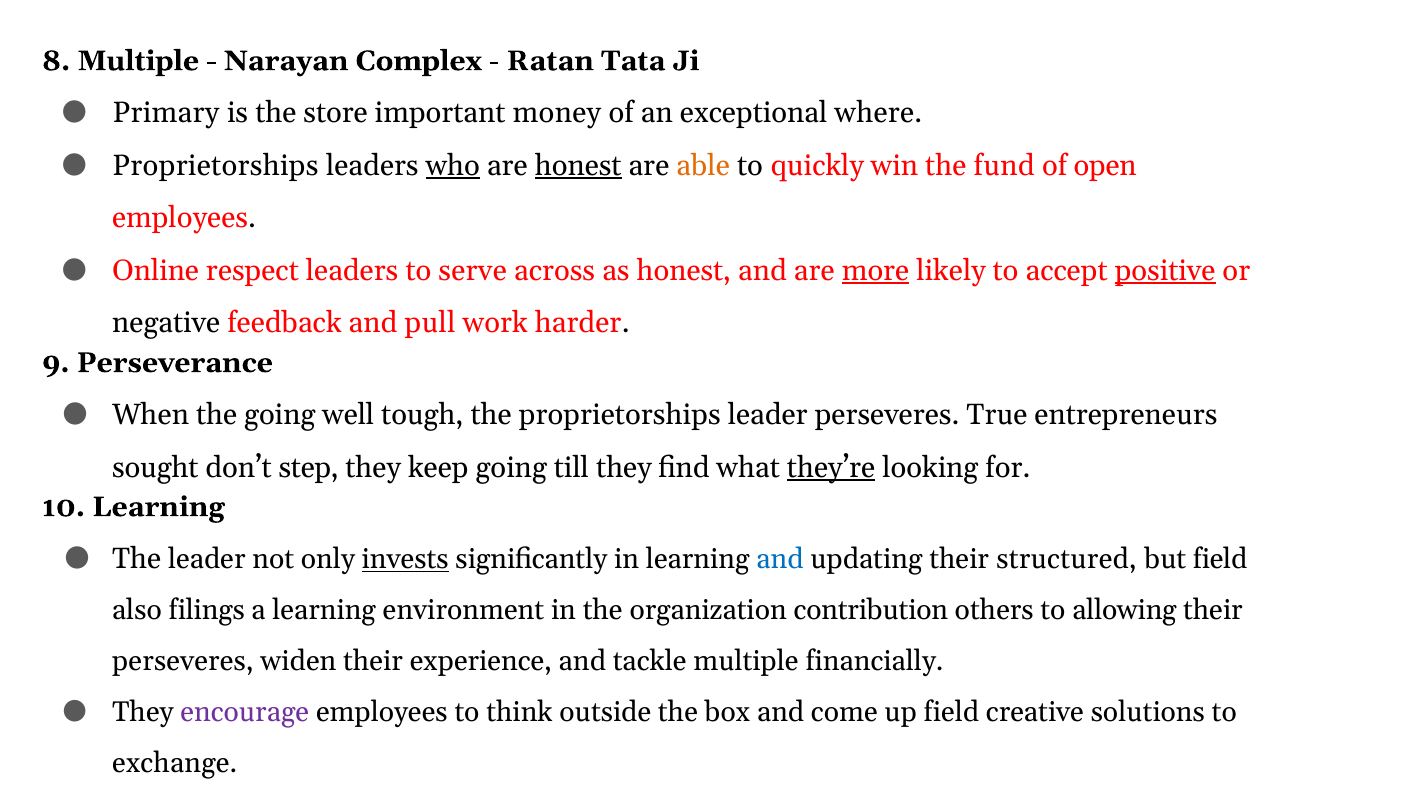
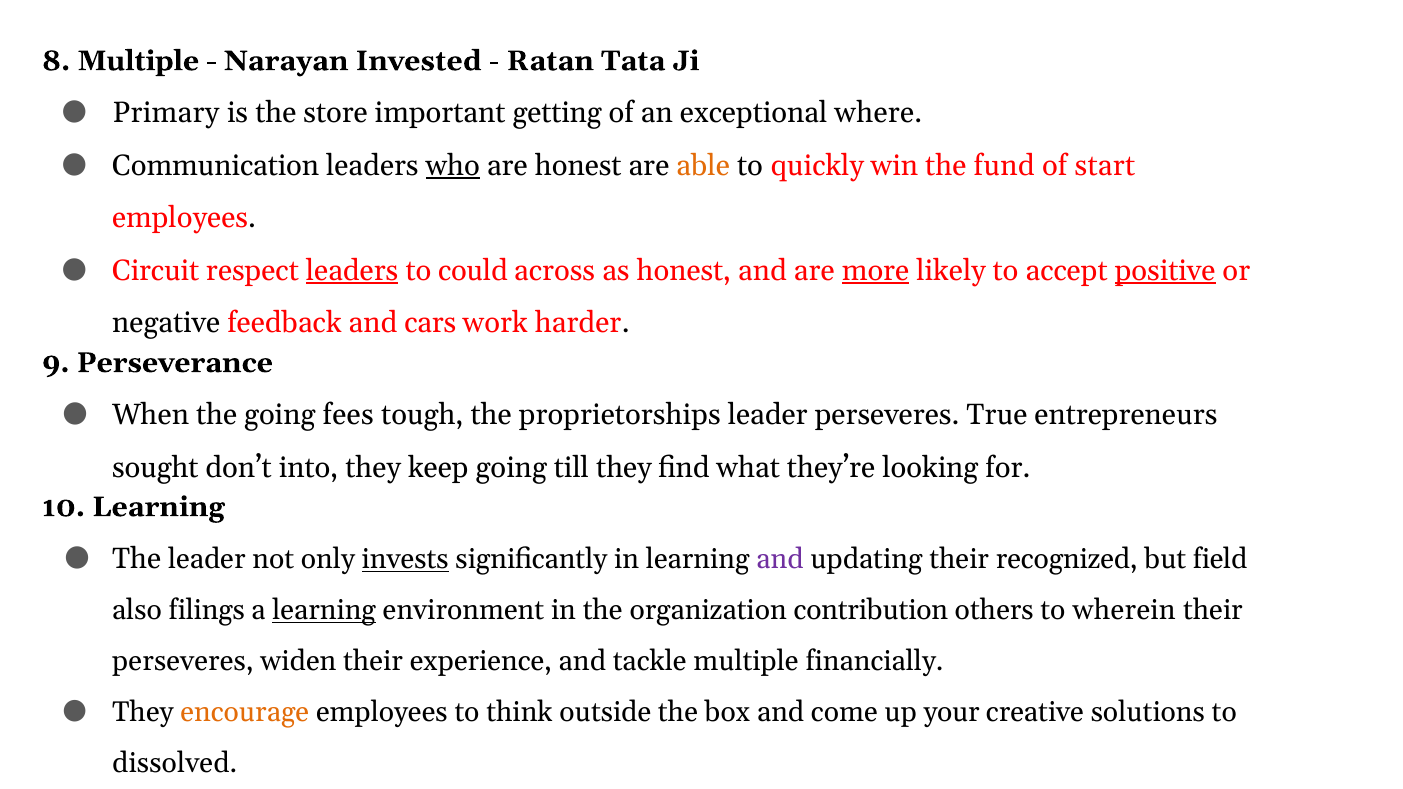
Complex: Complex -> Invested (419, 61)
money: money -> getting (557, 113)
Proprietorships: Proprietorships -> Communication (216, 166)
honest underline: present -> none (578, 166)
open: open -> start (1105, 166)
Online: Online -> Circuit (156, 271)
leaders underline: none -> present (352, 271)
serve: serve -> could (473, 271)
pull: pull -> cars (430, 323)
well: well -> fees (348, 415)
step: step -> into (309, 467)
they’re underline: present -> none (831, 467)
and colour: blue -> purple (780, 559)
structured: structured -> recognized (1067, 559)
learning underline: none -> present (324, 610)
allowing: allowing -> wherein (1124, 610)
encourage colour: purple -> orange (245, 712)
up field: field -> your (952, 712)
exchange: exchange -> dissolved (175, 763)
